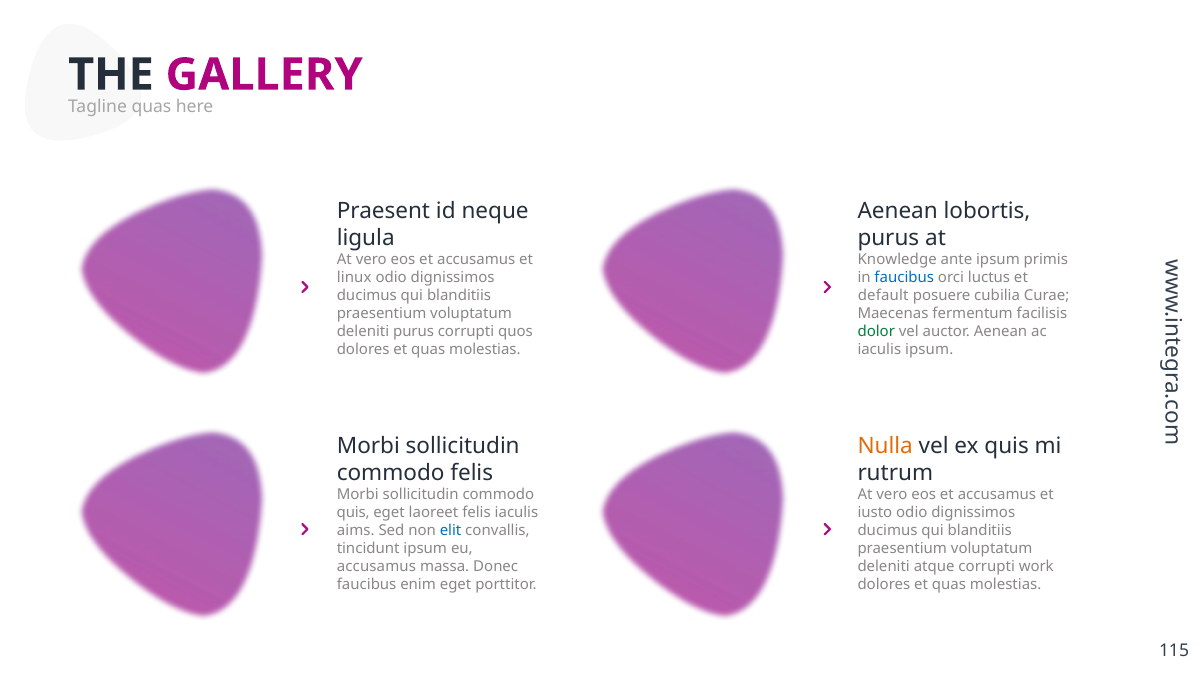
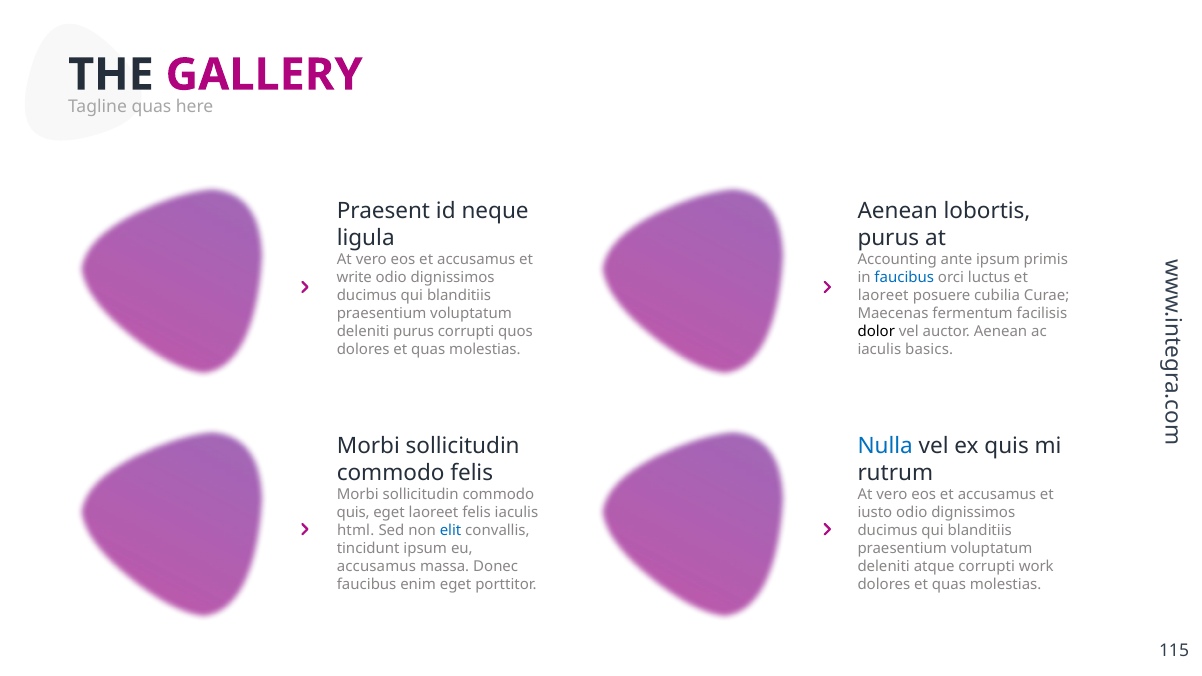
Knowledge: Knowledge -> Accounting (897, 260)
linux: linux -> write (354, 278)
default: default -> laoreet (883, 296)
dolor colour: green -> black (876, 332)
iaculis ipsum: ipsum -> basics (929, 350)
Nulla colour: orange -> blue (885, 446)
aims: aims -> html (356, 531)
